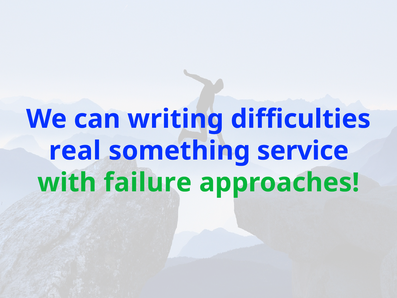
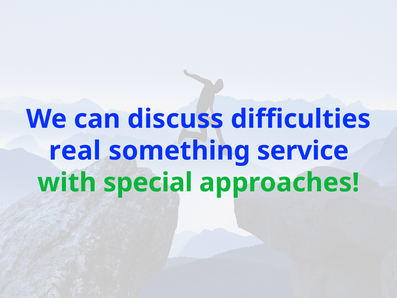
writing: writing -> discuss (175, 119)
failure: failure -> special (148, 182)
